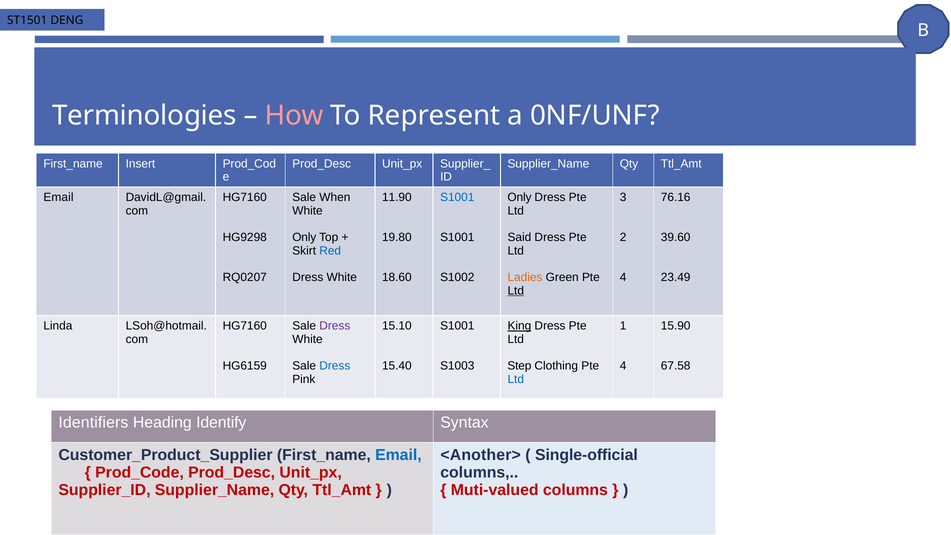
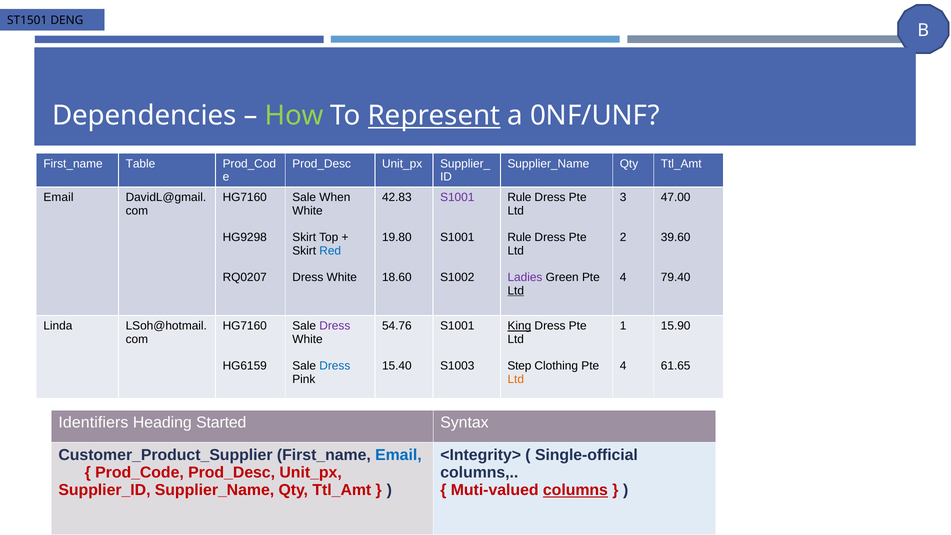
Terminologies: Terminologies -> Dependencies (144, 116)
How colour: pink -> light green (294, 116)
Represent underline: none -> present (434, 116)
Insert: Insert -> Table (140, 164)
11.90: 11.90 -> 42.83 (397, 197)
S1001 colour: blue -> purple (457, 197)
Only: Only -> Rule (519, 197)
76.16: 76.16 -> 47.00 (676, 197)
Only: Only -> Skirt (304, 237)
Said: Said -> Rule (519, 237)
Ladies colour: orange -> purple (525, 277)
23.49: 23.49 -> 79.40 (676, 277)
15.10: 15.10 -> 54.76 (397, 326)
67.58: 67.58 -> 61.65 (676, 366)
Ltd colour: blue -> orange (516, 379)
Identify: Identify -> Started (221, 423)
<Another>: <Another> -> <Integrity> (481, 455)
columns underline: none -> present (575, 490)
